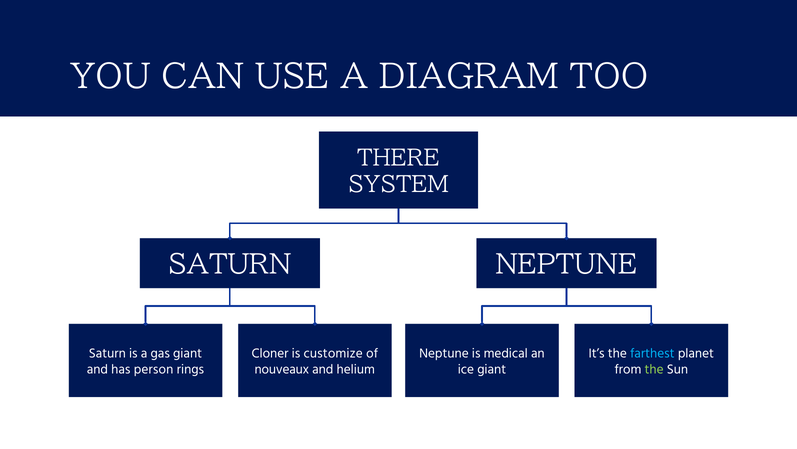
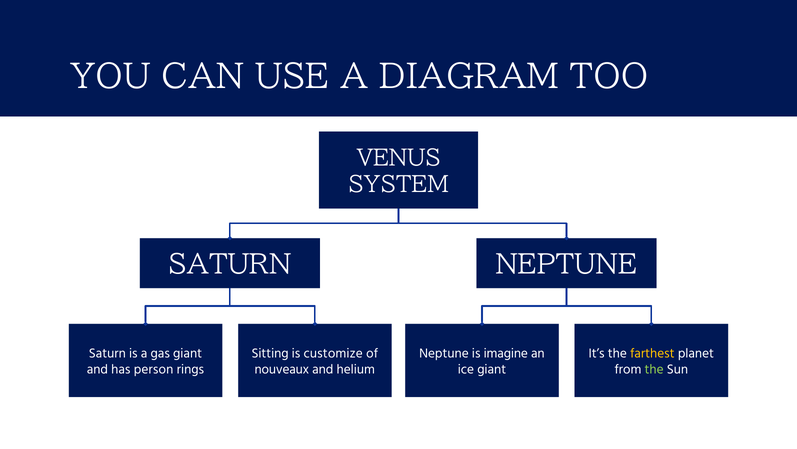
THERE: THERE -> VENUS (399, 158)
Cloner: Cloner -> Sitting (270, 353)
medical: medical -> imagine (506, 353)
farthest colour: light blue -> yellow (652, 353)
